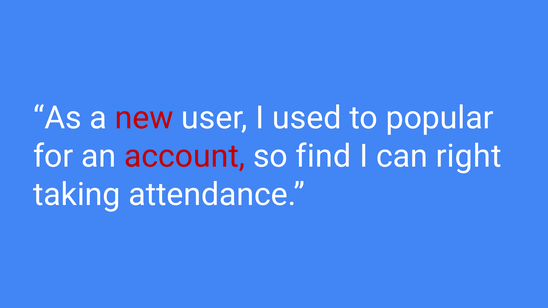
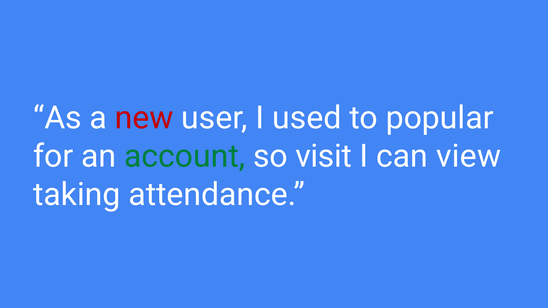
account colour: red -> green (185, 156)
find: find -> visit (324, 156)
right: right -> view (469, 156)
